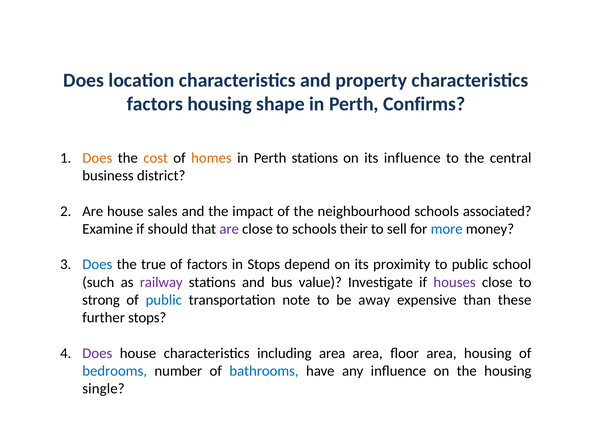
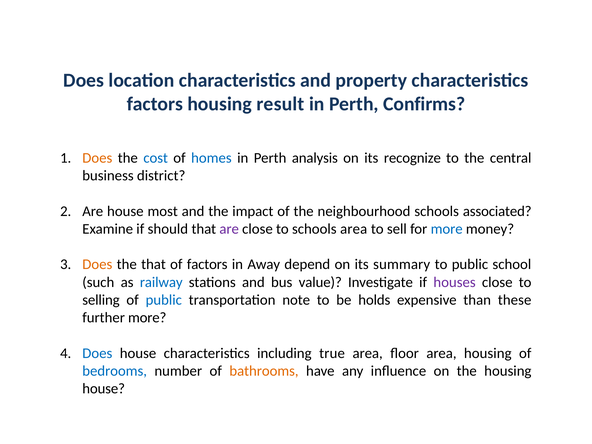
shape: shape -> result (280, 104)
cost colour: orange -> blue (156, 158)
homes colour: orange -> blue (211, 158)
Perth stations: stations -> analysis (315, 158)
its influence: influence -> recognize (412, 158)
sales: sales -> most (163, 211)
schools their: their -> area (354, 229)
Does colour: blue -> orange (97, 264)
the true: true -> that (154, 264)
in Stops: Stops -> Away (264, 264)
proximity: proximity -> summary (402, 264)
railway colour: purple -> blue (161, 282)
strong: strong -> selling (101, 300)
away: away -> holds (374, 300)
further stops: stops -> more (147, 318)
Does colour: purple -> blue (97, 353)
including area: area -> true (332, 353)
bathrooms colour: blue -> orange (264, 371)
single: single -> house (104, 389)
